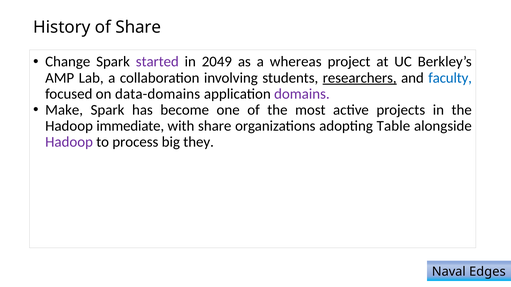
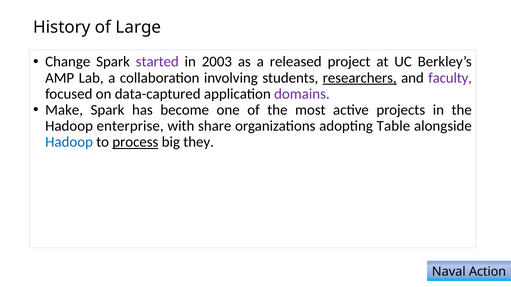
of Share: Share -> Large (138, 27)
2049: 2049 -> 2003 (217, 62)
whereas: whereas -> released (296, 62)
faculty colour: blue -> purple (450, 78)
data-domains: data-domains -> data-captured (158, 94)
immediate: immediate -> enterprise (130, 126)
Hadoop colour: purple -> blue (69, 142)
process underline: none -> present (135, 142)
Edges: Edges -> Action (488, 272)
